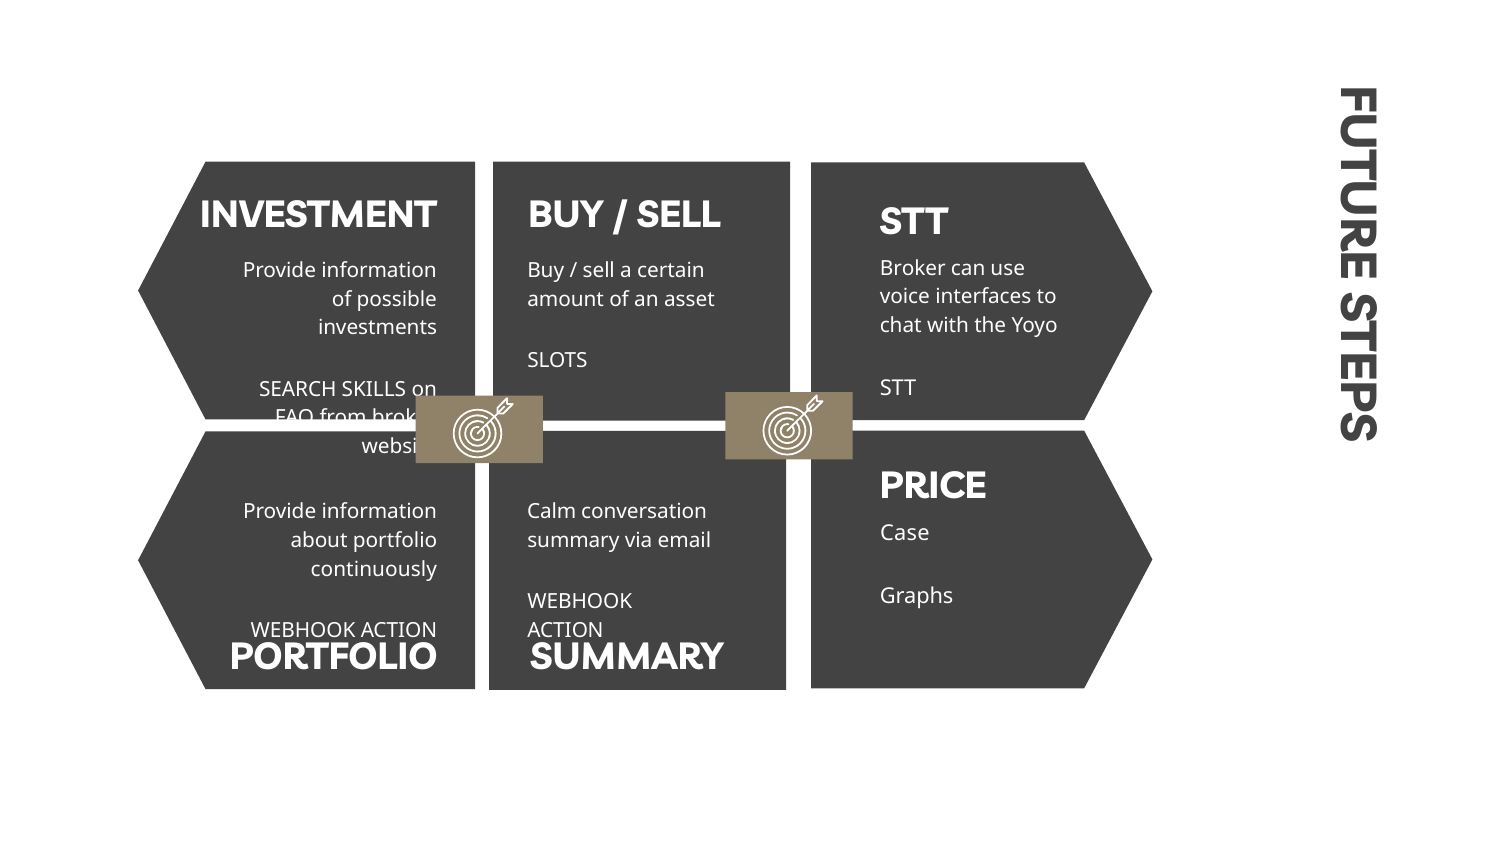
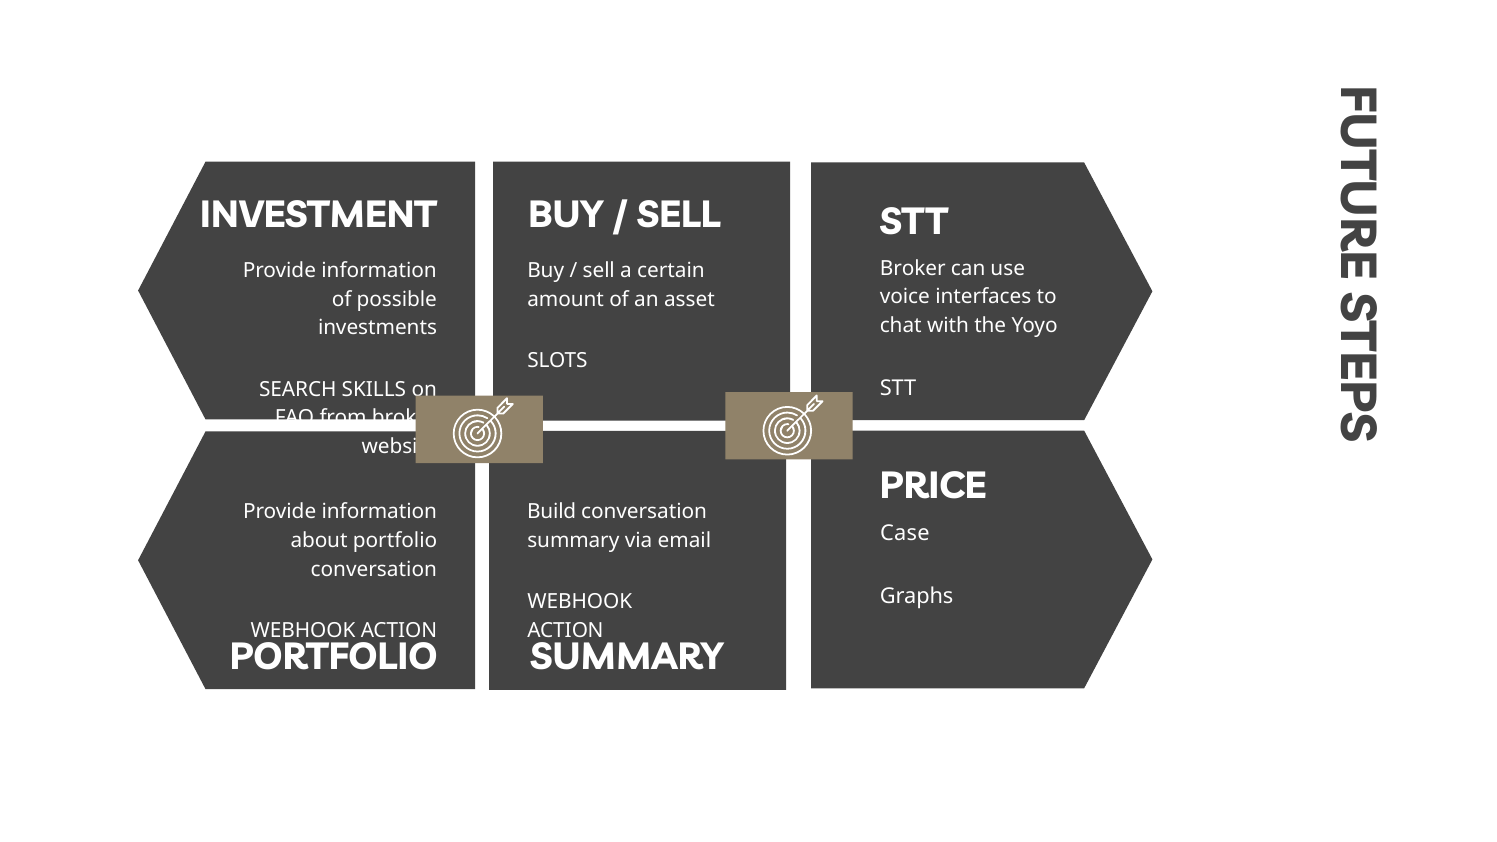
Calm: Calm -> Build (552, 512)
continuously: continuously -> conversation (374, 569)
